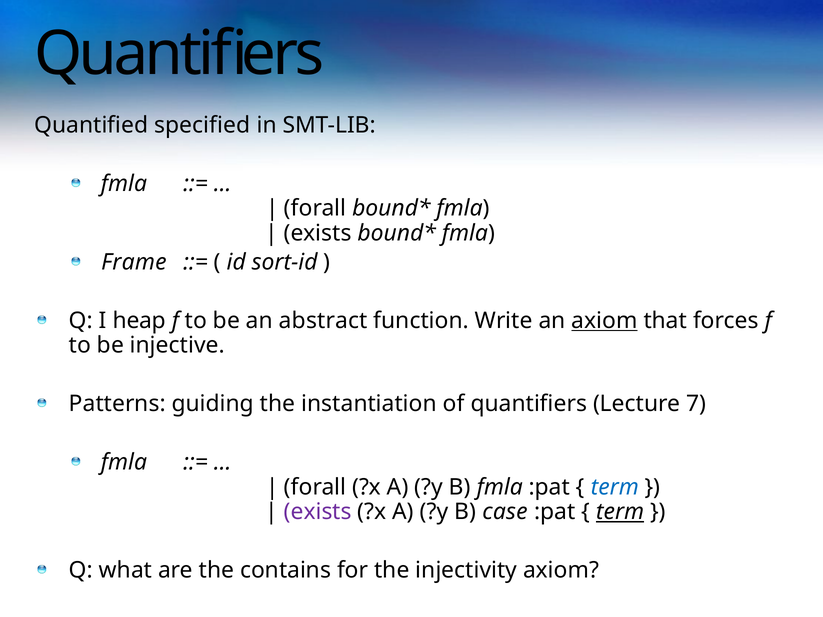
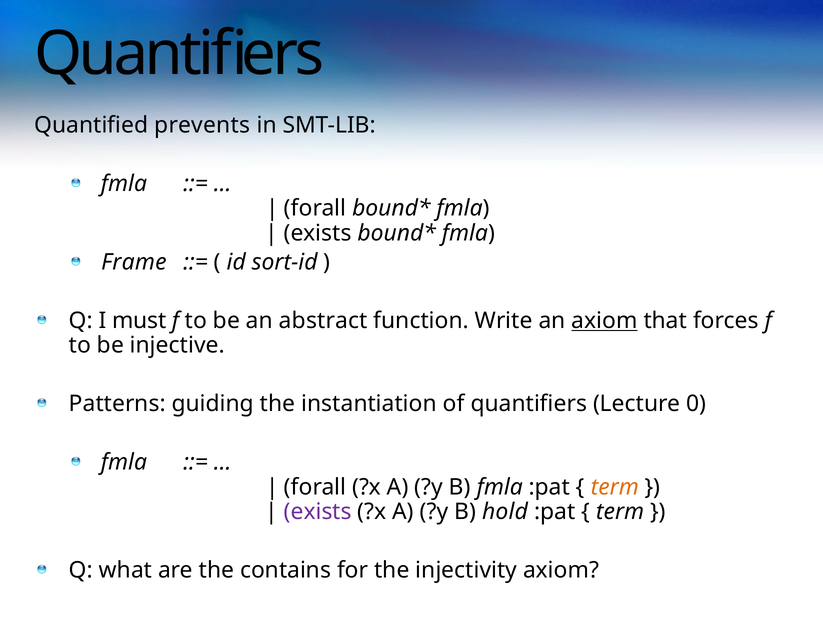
specified: specified -> prevents (202, 125)
heap: heap -> must (139, 321)
7: 7 -> 0 (696, 404)
term colour: blue -> orange (615, 487)
case: case -> hold (505, 512)
term underline: present -> none (620, 512)
